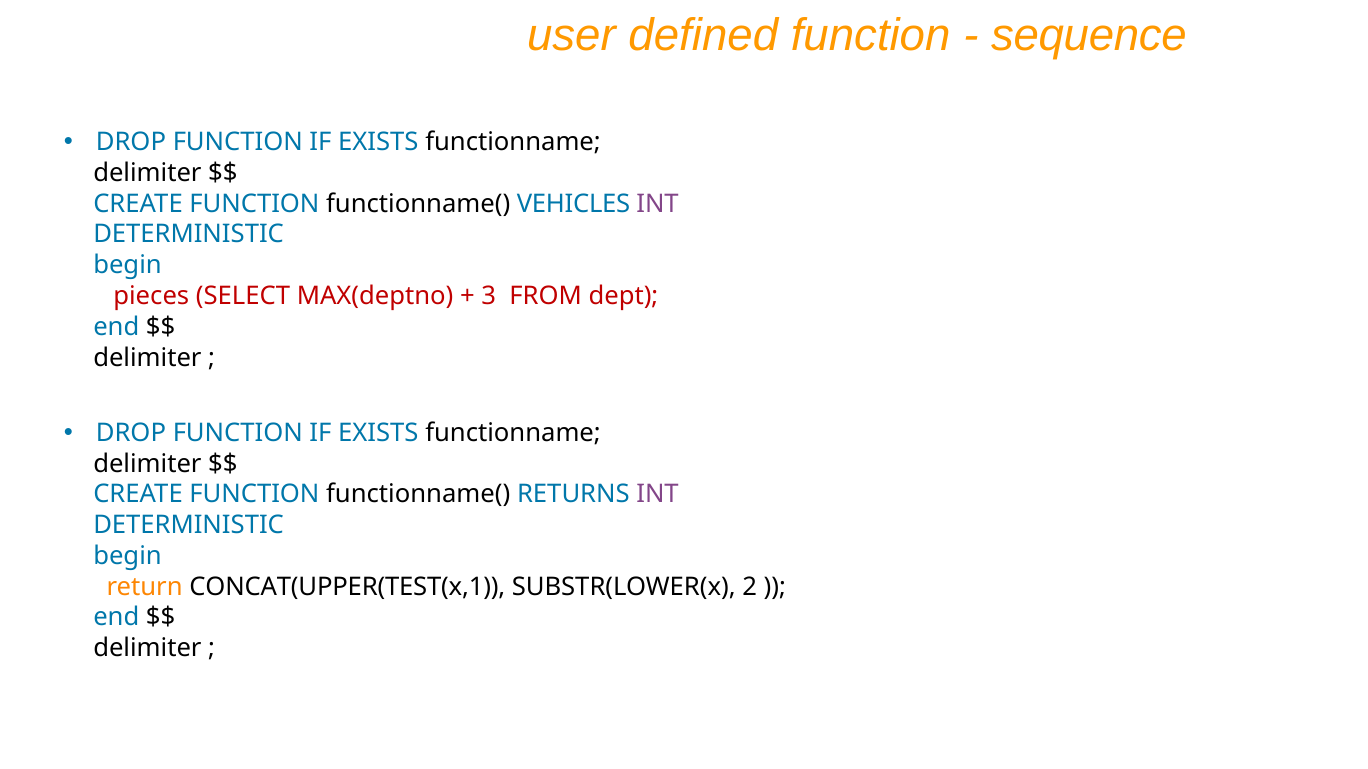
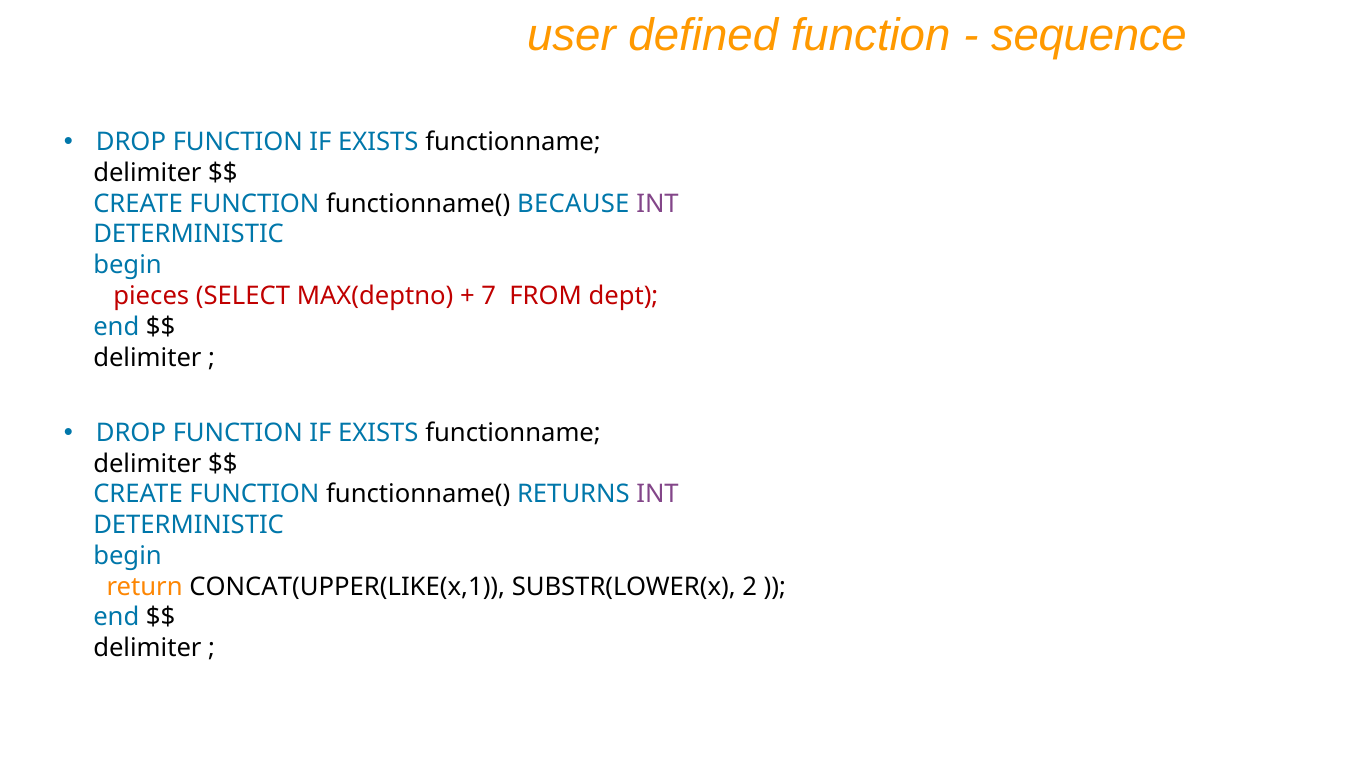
VEHICLES: VEHICLES -> BECAUSE (573, 204)
3: 3 -> 7 (489, 296)
CONCAT(UPPER(TEST(x,1: CONCAT(UPPER(TEST(x,1 -> CONCAT(UPPER(LIKE(x,1 (347, 587)
